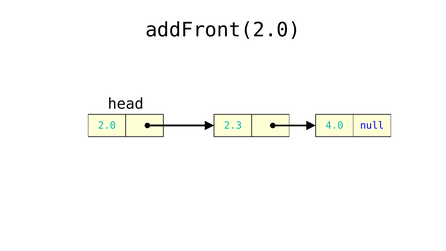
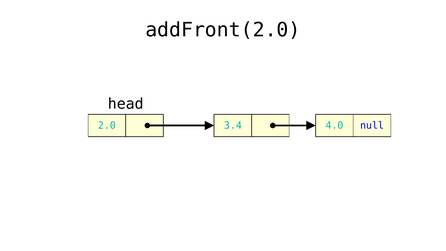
2.3: 2.3 -> 3.4 (233, 126)
